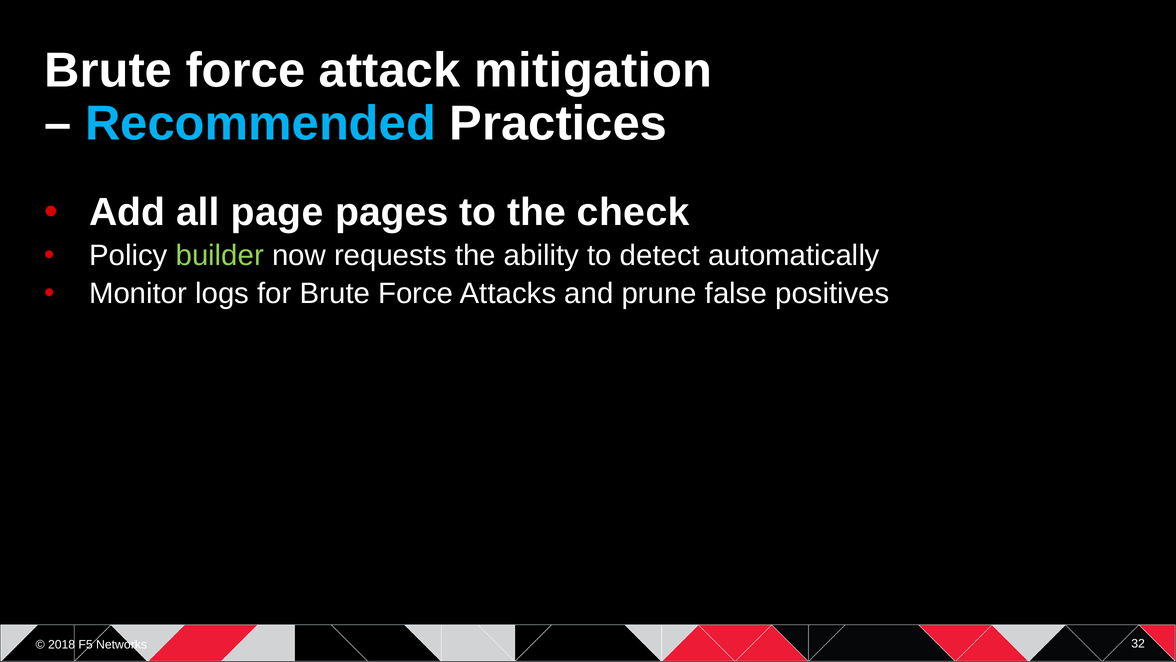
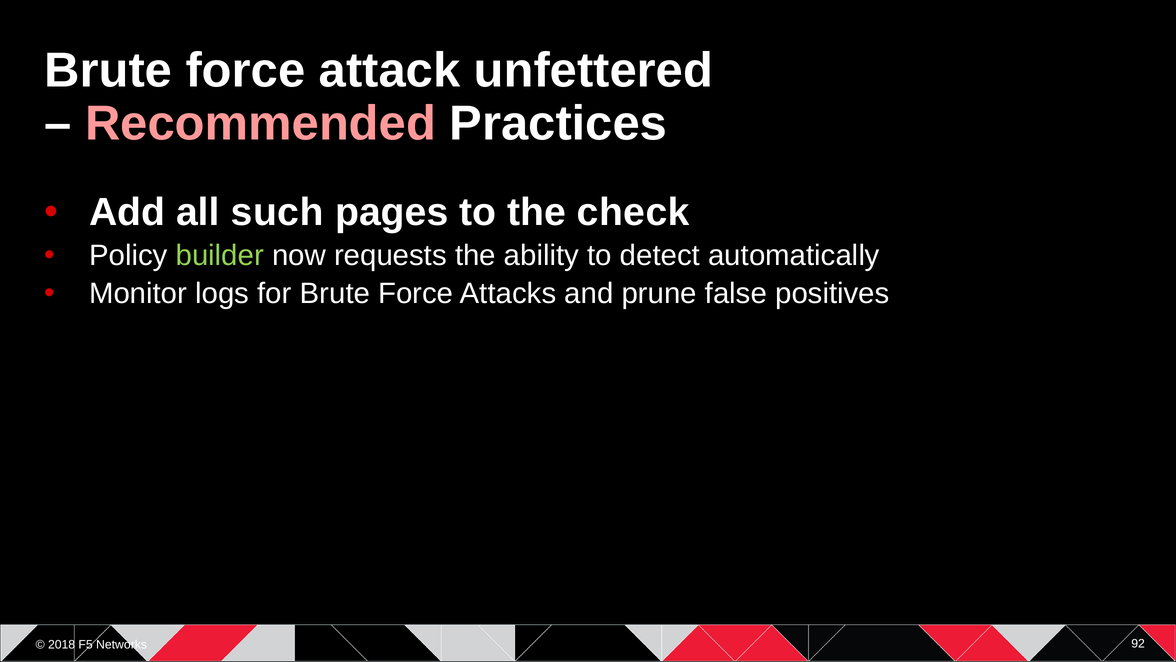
mitigation: mitigation -> unfettered (593, 71)
Recommended colour: light blue -> pink (261, 123)
page: page -> such (277, 212)
32: 32 -> 92 (1138, 643)
